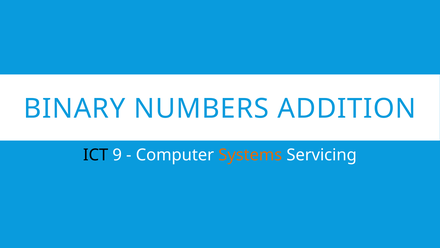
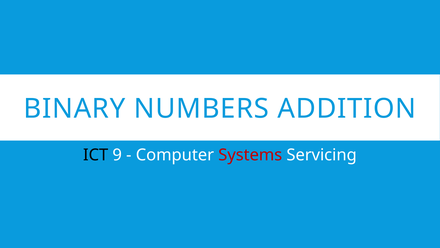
Systems colour: orange -> red (250, 155)
